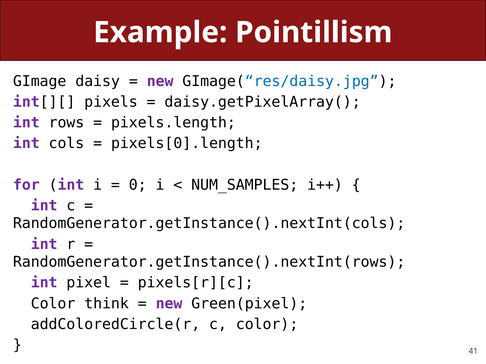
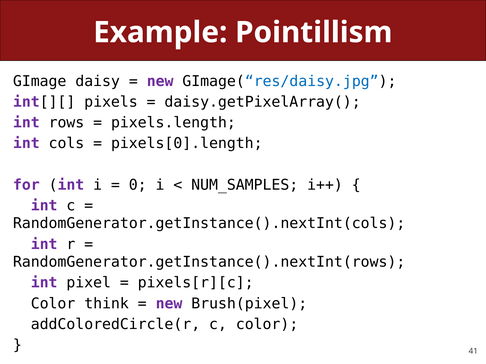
Green(pixel: Green(pixel -> Brush(pixel (249, 304)
